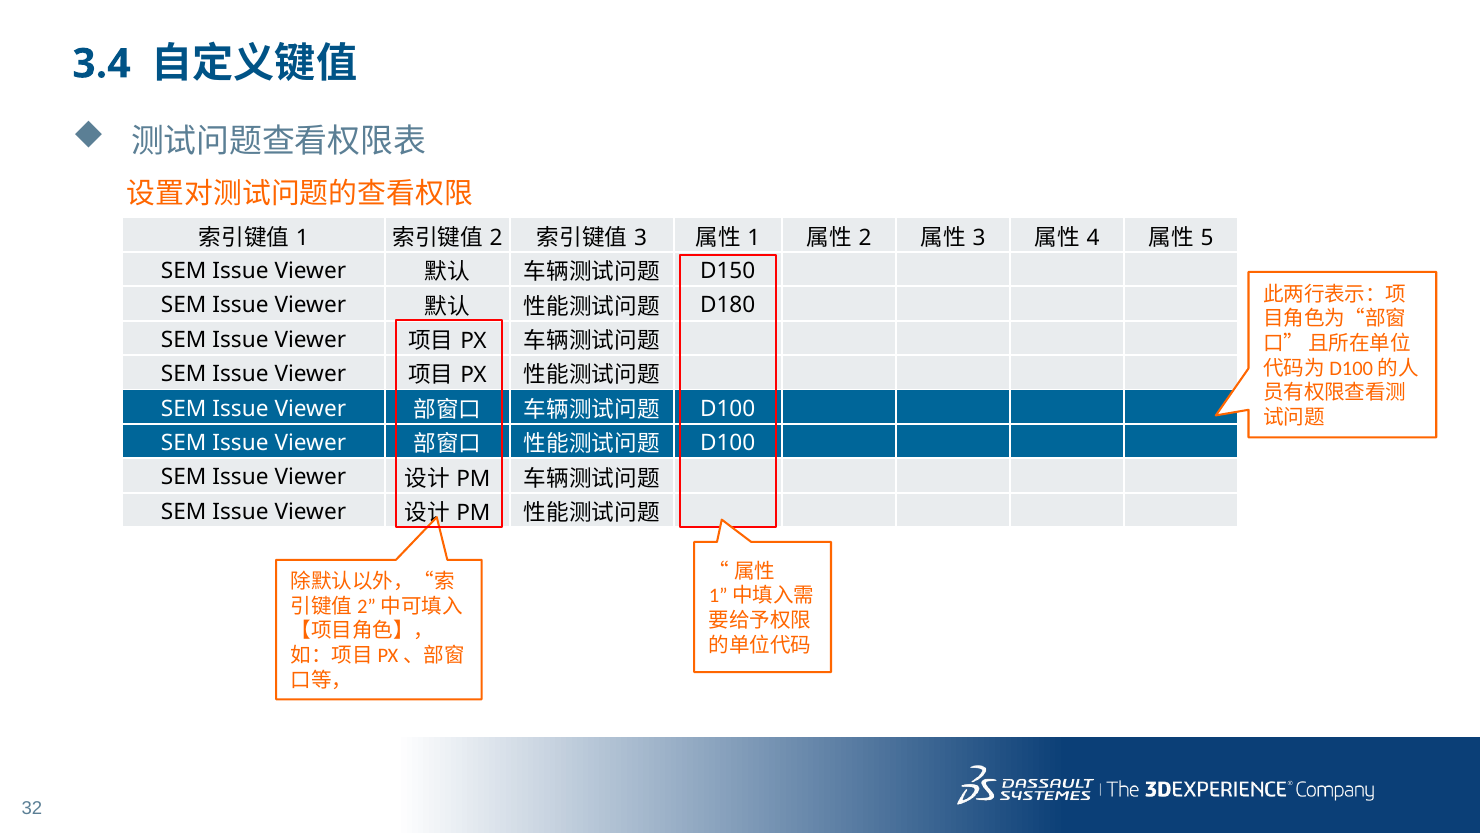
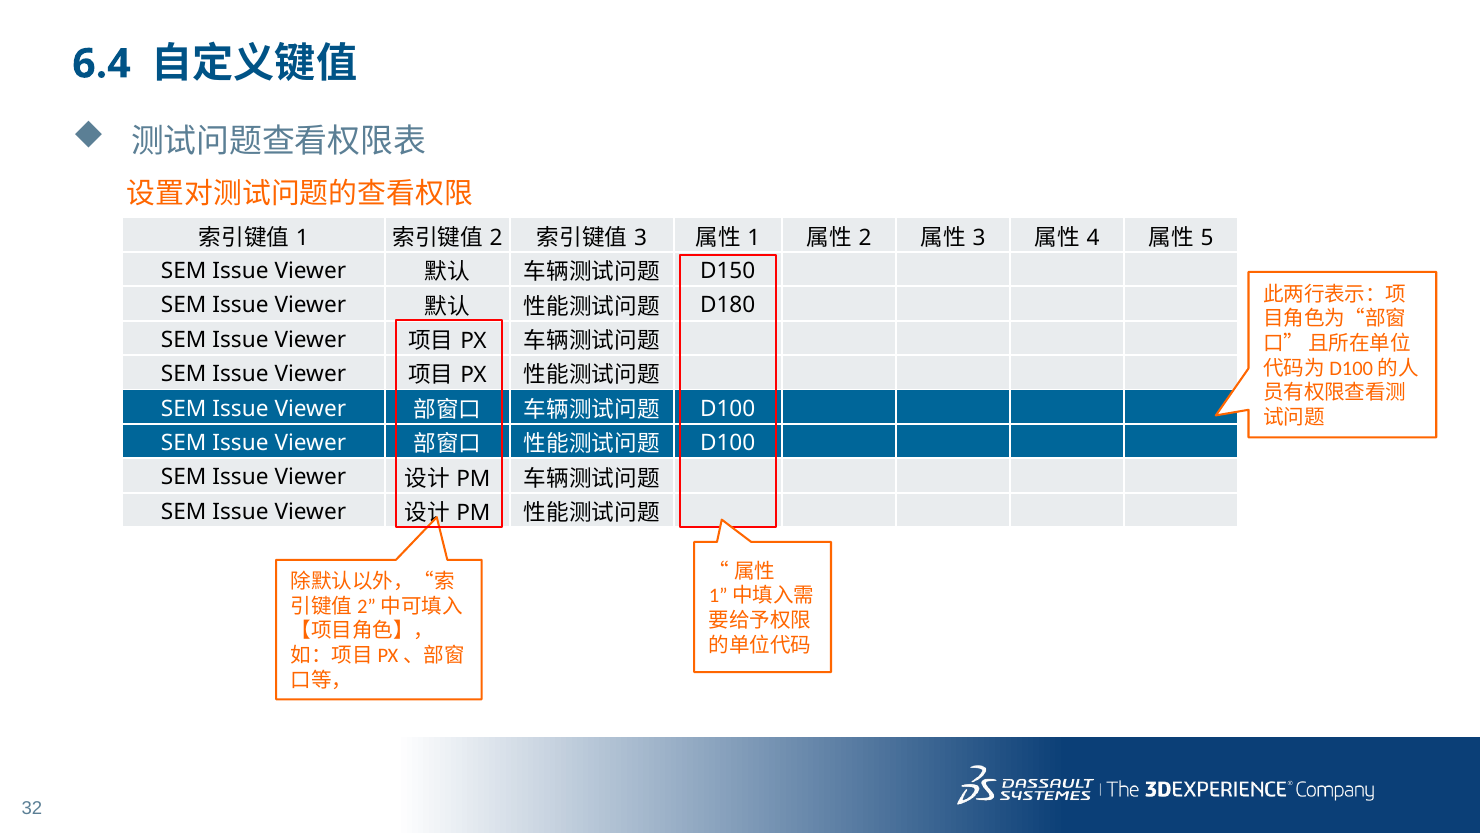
3.4: 3.4 -> 6.4 (101, 64)
